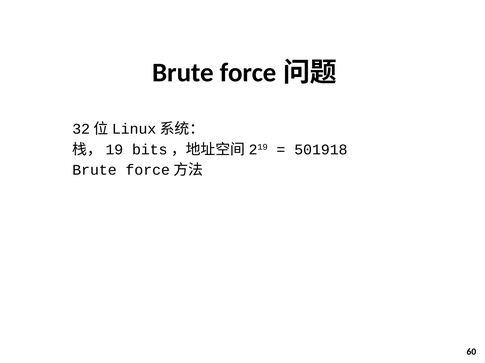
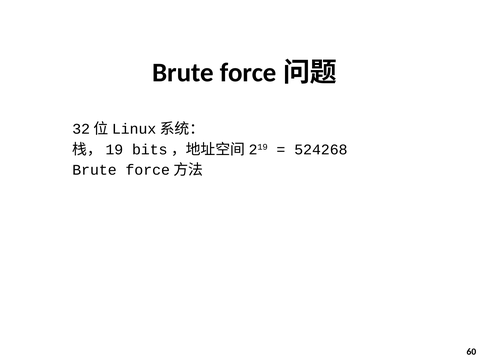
501918: 501918 -> 524268 (321, 150)
